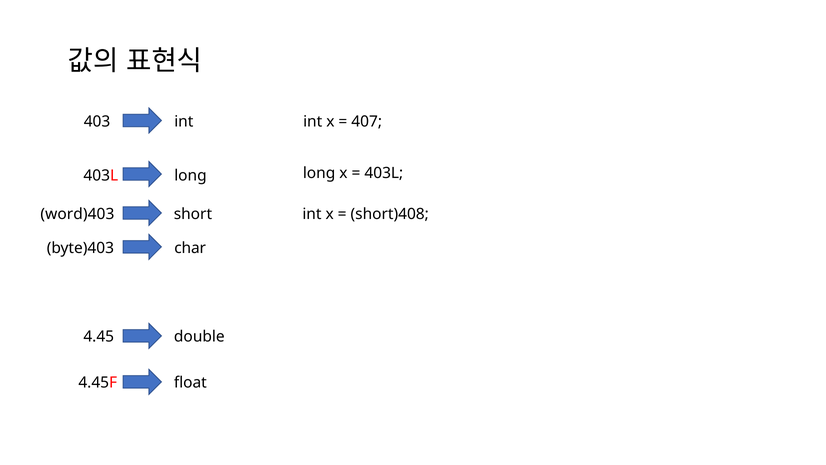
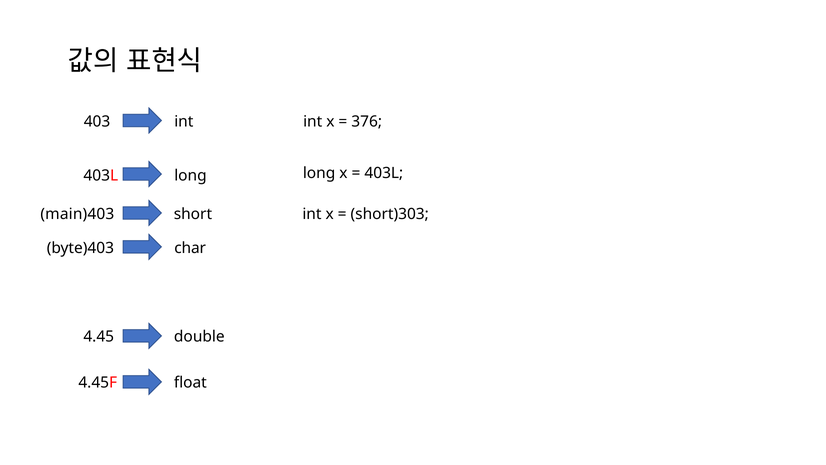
407: 407 -> 376 (367, 121)
short)408: short)408 -> short)303 (390, 214)
word)403: word)403 -> main)403 (77, 214)
